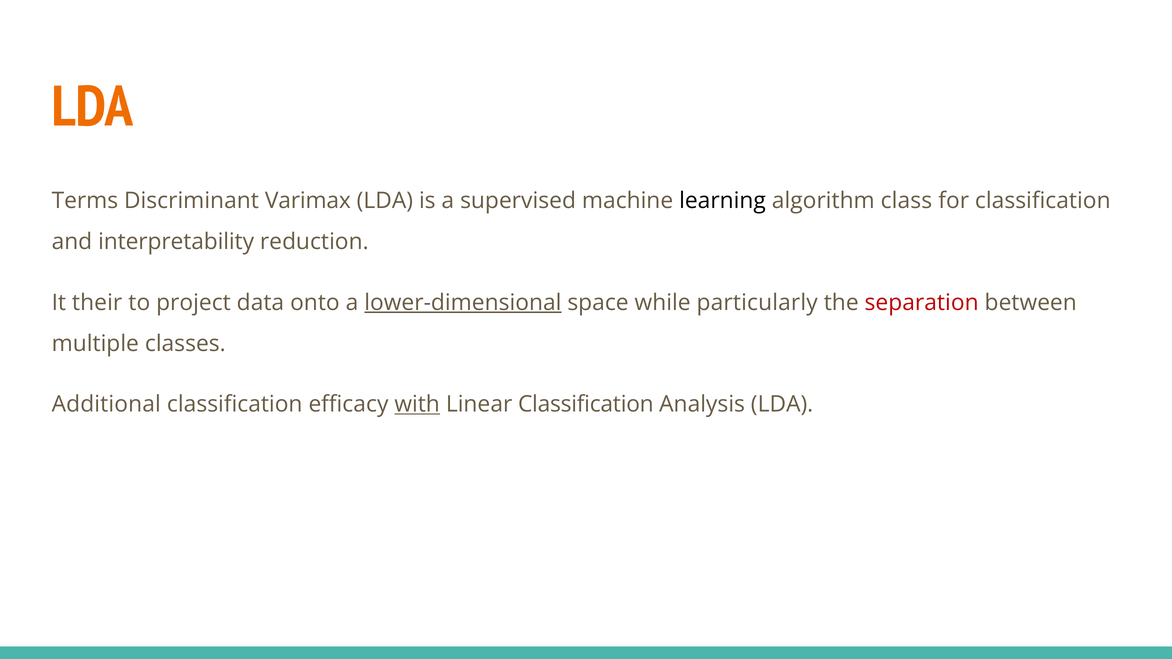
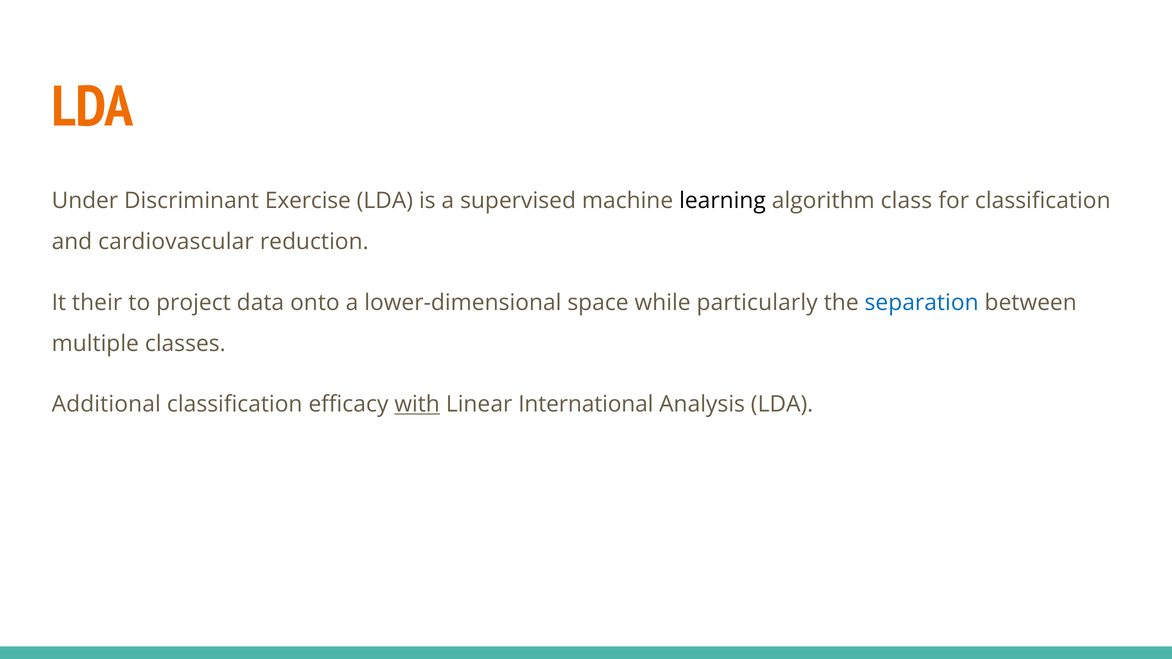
Terms: Terms -> Under (85, 201)
Varimax: Varimax -> Exercise (308, 201)
interpretability: interpretability -> cardiovascular (176, 242)
lower-dimensional underline: present -> none (463, 303)
separation colour: red -> blue (922, 303)
Linear Classification: Classification -> International (586, 404)
